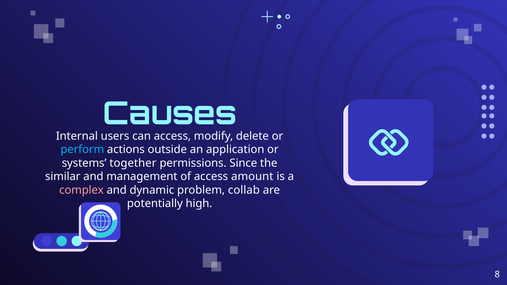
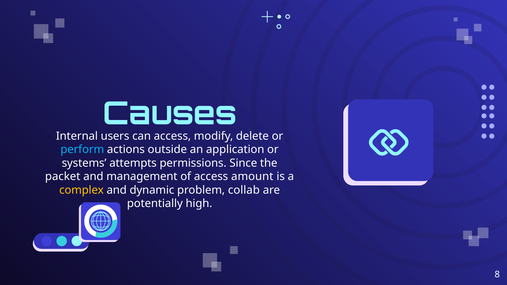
together: together -> attempts (133, 163)
similar: similar -> packet (63, 177)
complex colour: pink -> yellow (81, 190)
